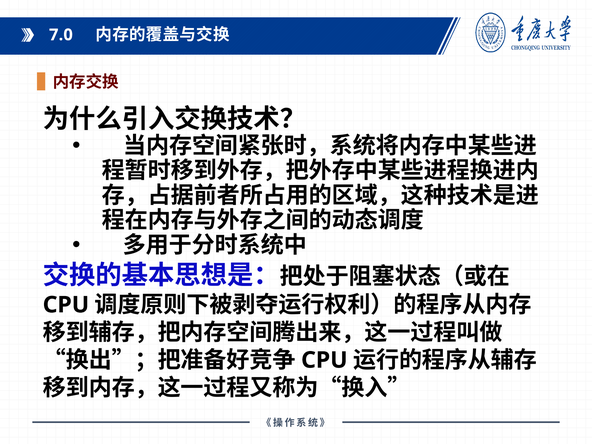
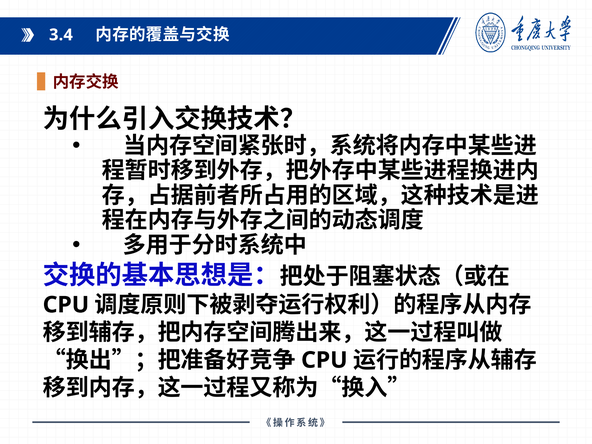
7.0: 7.0 -> 3.4 (61, 35)
